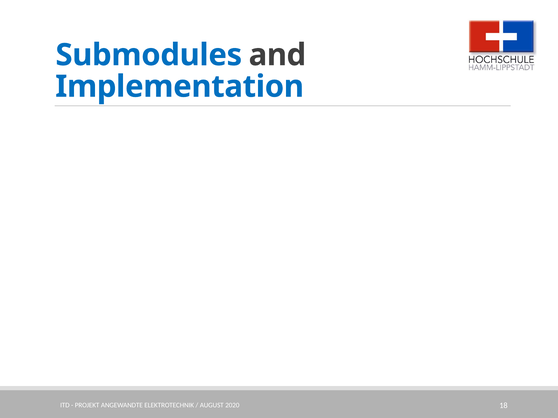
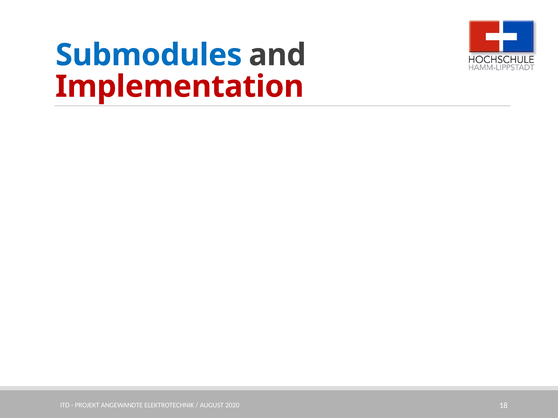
Implementation colour: blue -> red (180, 87)
